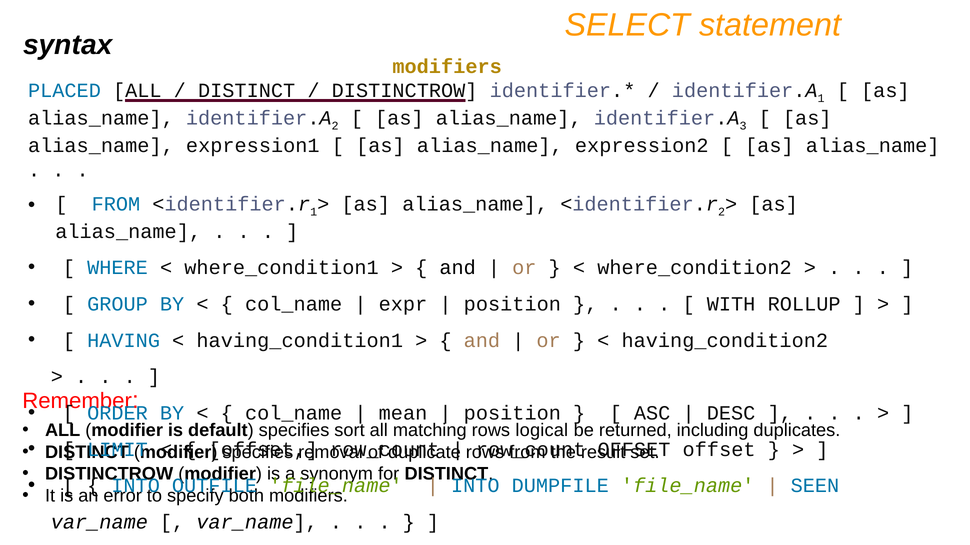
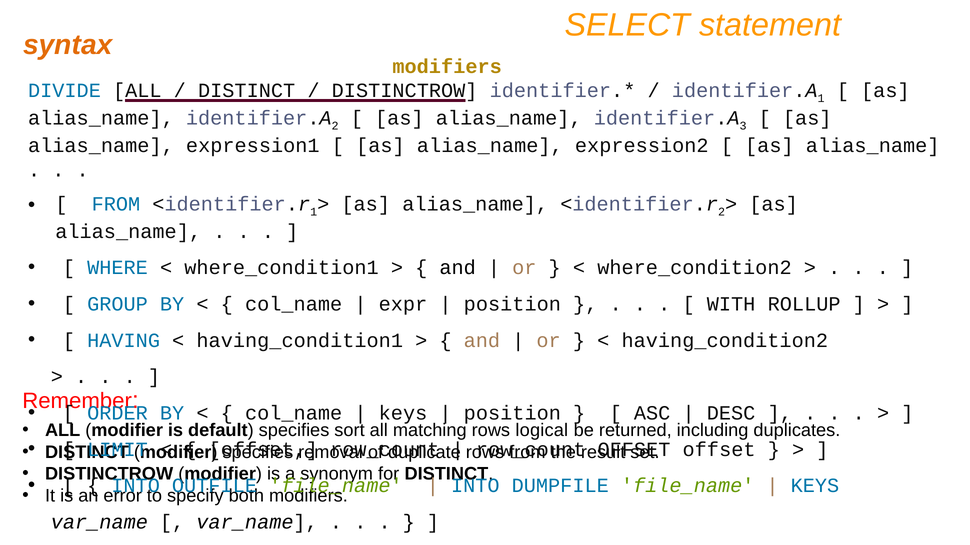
syntax colour: black -> orange (68, 45)
PLACED: PLACED -> DIVIDE (64, 91)
mean: mean -> keys (403, 414)
SEEN: SEEN -> KEYS (815, 486)
